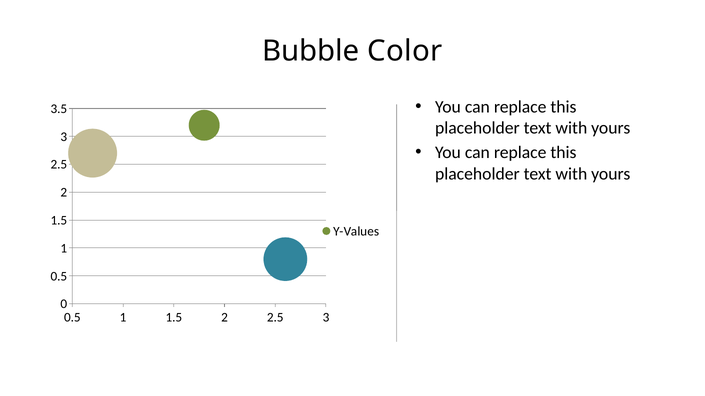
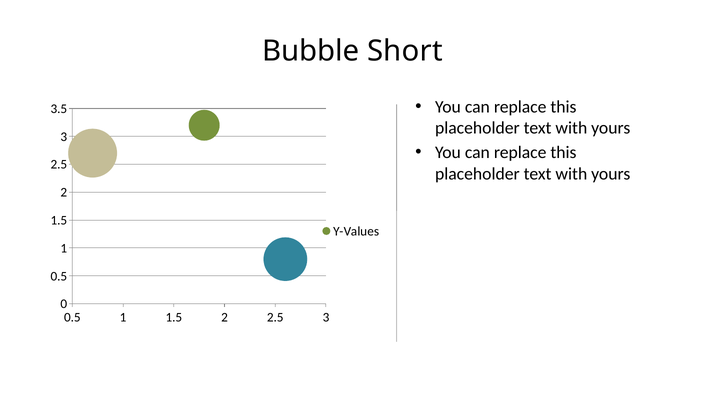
Color: Color -> Short (405, 51)
